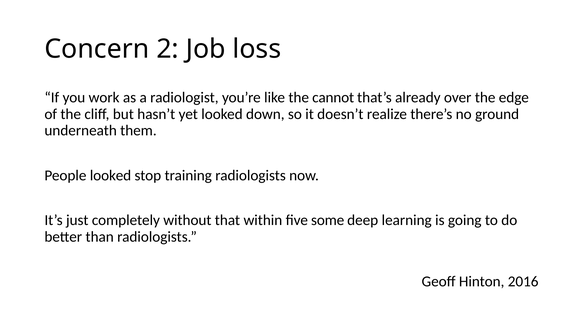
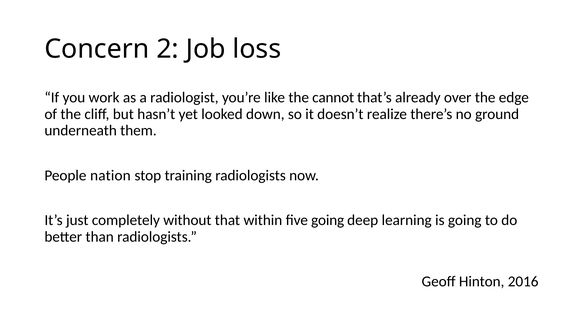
People looked: looked -> nation (110, 175)
five some: some -> going (328, 220)
